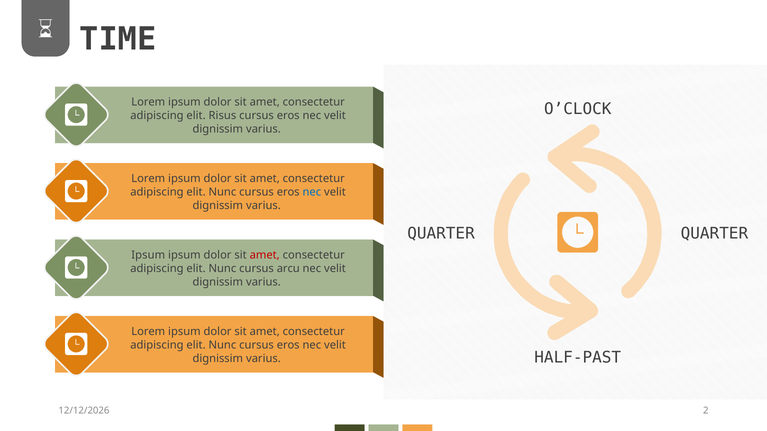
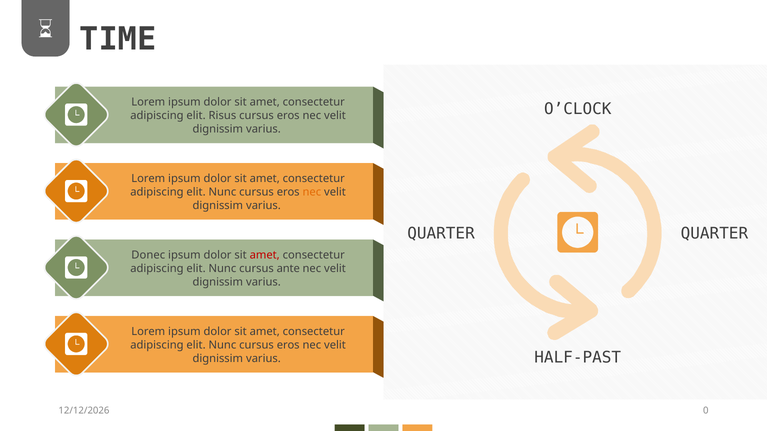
nec colour: blue -> orange (312, 192)
Ipsum: Ipsum -> Donec (148, 255)
arcu: arcu -> ante (288, 269)
2: 2 -> 0 (706, 411)
